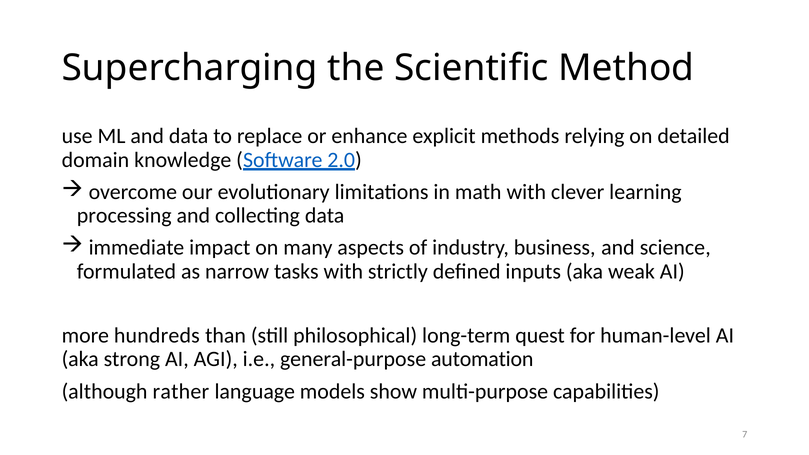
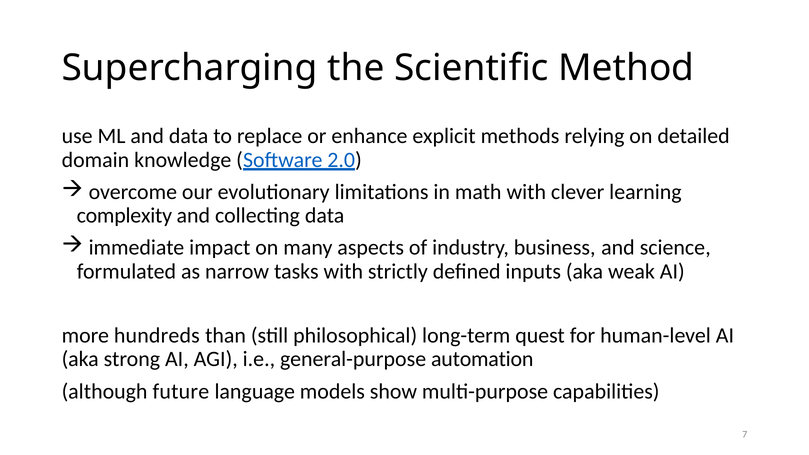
processing: processing -> complexity (124, 216)
rather: rather -> future (181, 391)
